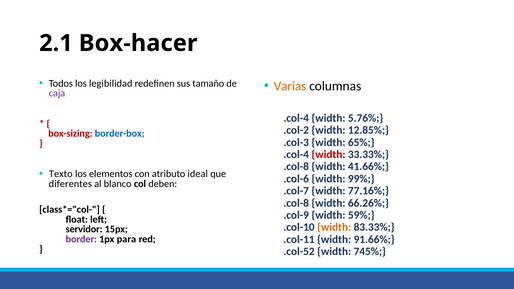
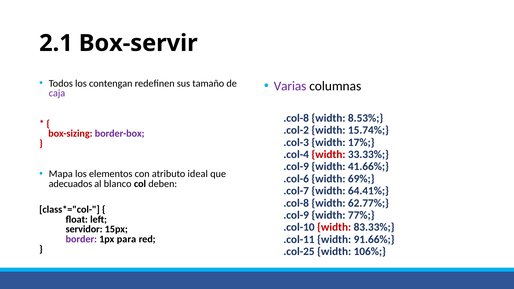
Box-hacer: Box-hacer -> Box-servir (138, 43)
legibilidad: legibilidad -> contengan (111, 83)
Varias colour: orange -> purple (290, 86)
.col-4: .col-4 -> .col-8 (296, 118)
5.76%: 5.76% -> 8.53% (366, 118)
12.85%: 12.85% -> 15.74% (368, 130)
border-box colour: blue -> purple (120, 134)
65%: 65% -> 17% (361, 142)
.col-8: .col-8 -> .col-9 (296, 167)
Texto: Texto -> Mapa (61, 174)
99%: 99% -> 69% (361, 179)
diferentes: diferentes -> adecuados (70, 184)
77.16%: 77.16% -> 64.41% (368, 191)
66.26%: 66.26% -> 62.77% (368, 203)
59%: 59% -> 77% (361, 215)
width colour: orange -> red (334, 227)
.col-52: .col-52 -> .col-25 (299, 252)
745%: 745% -> 106% (370, 252)
